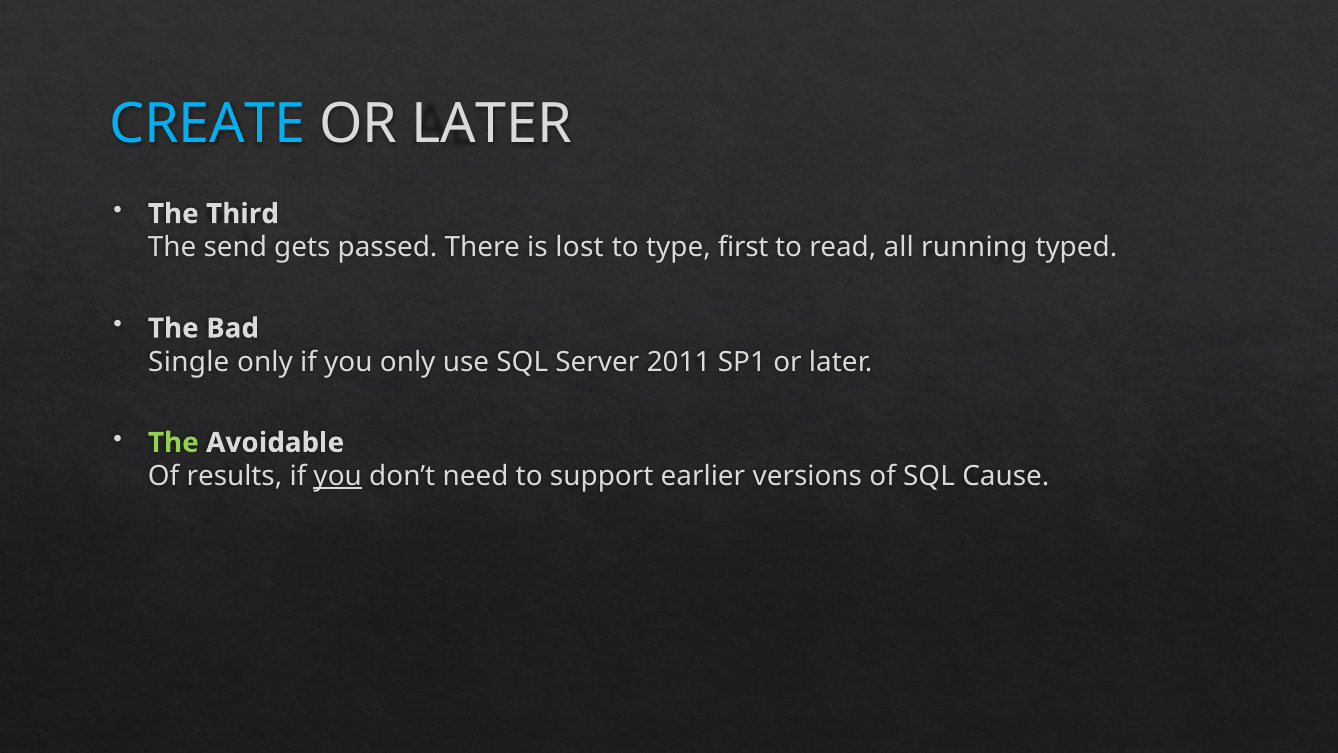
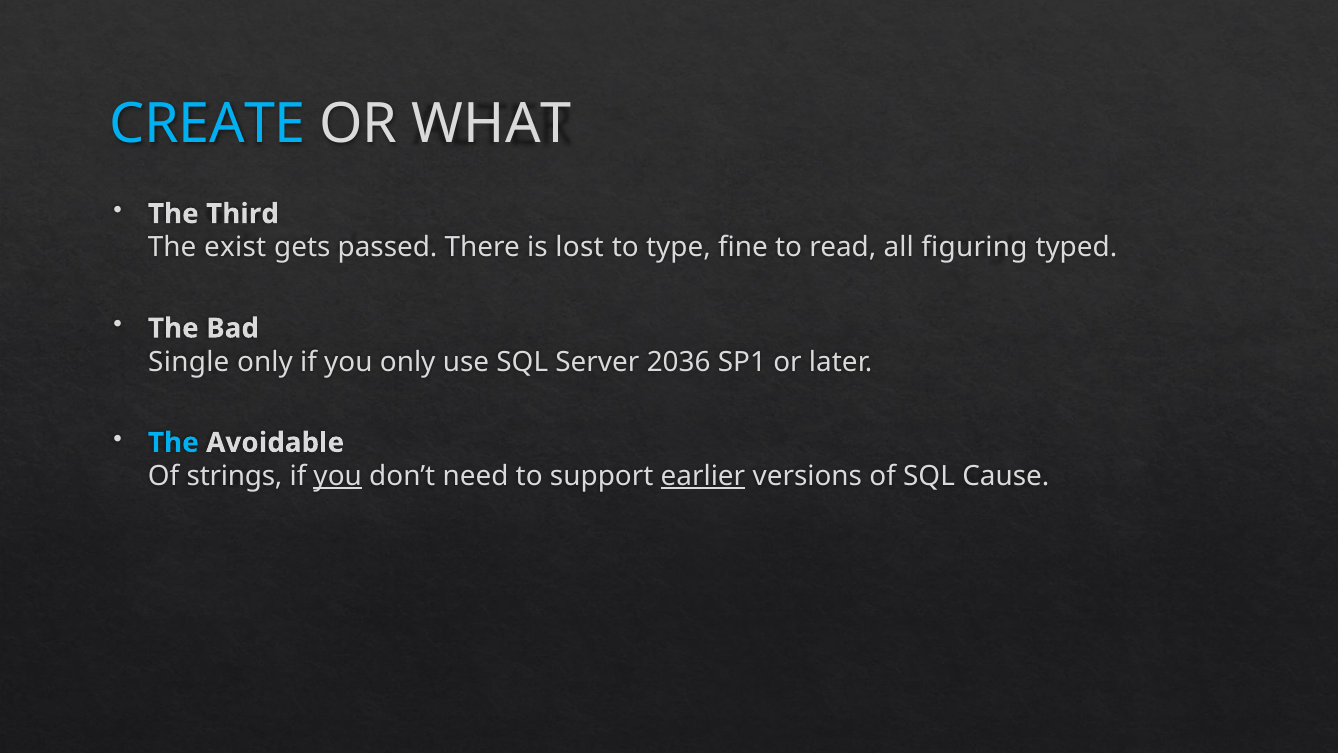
LATER: LATER -> WHAT (492, 124)
send: send -> exist (235, 247)
first: first -> fine (743, 247)
running: running -> figuring (974, 247)
2011: 2011 -> 2036 (679, 362)
The colour: light green -> light blue (173, 442)
results: results -> strings (235, 476)
earlier underline: none -> present (703, 476)
